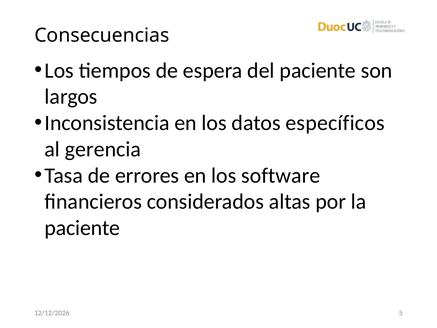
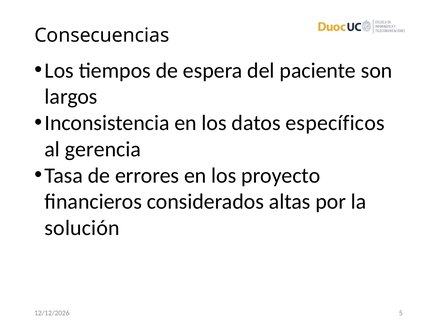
software: software -> proyecto (281, 175)
paciente: paciente -> solución (82, 228)
